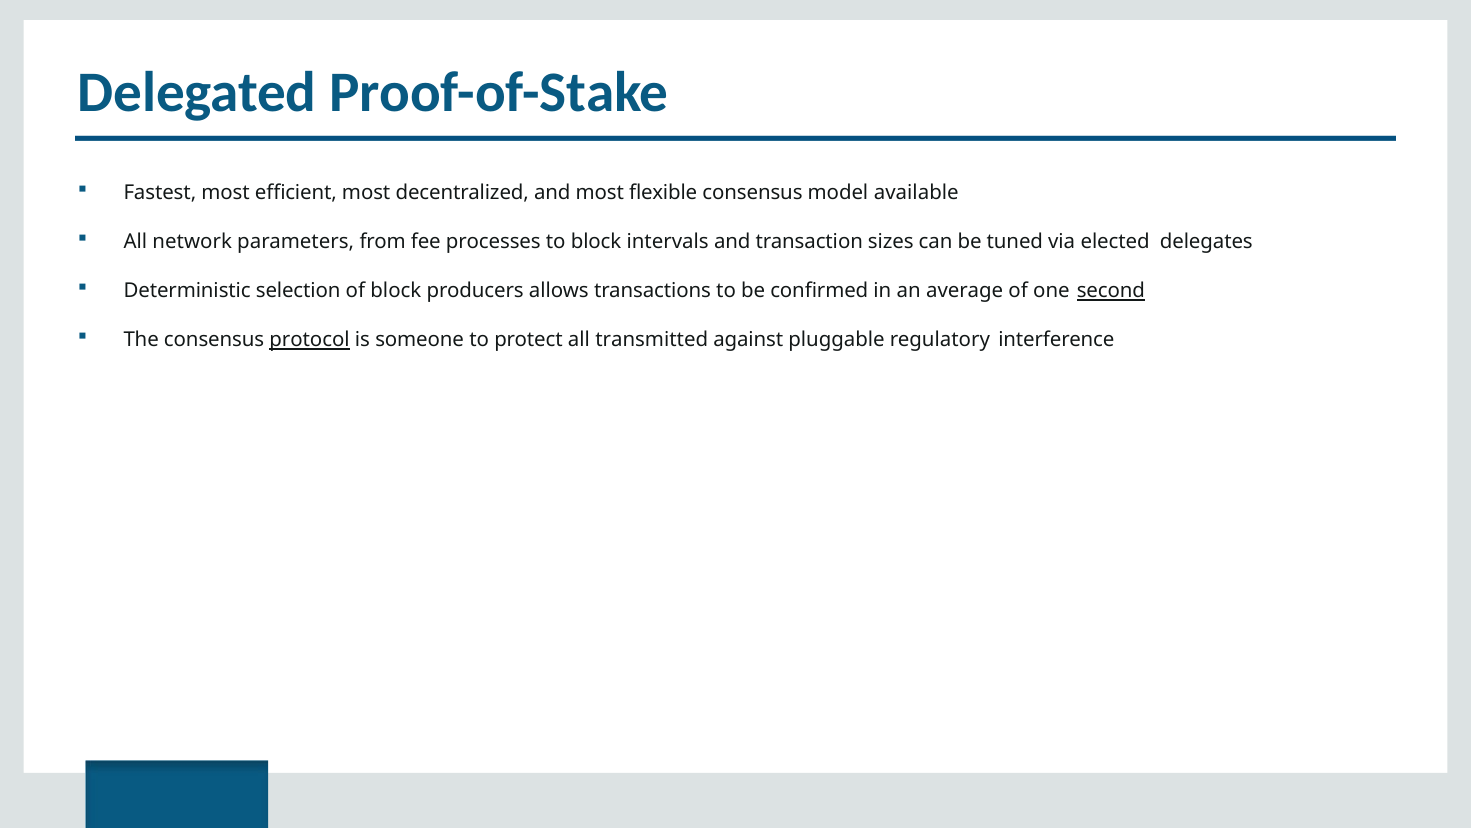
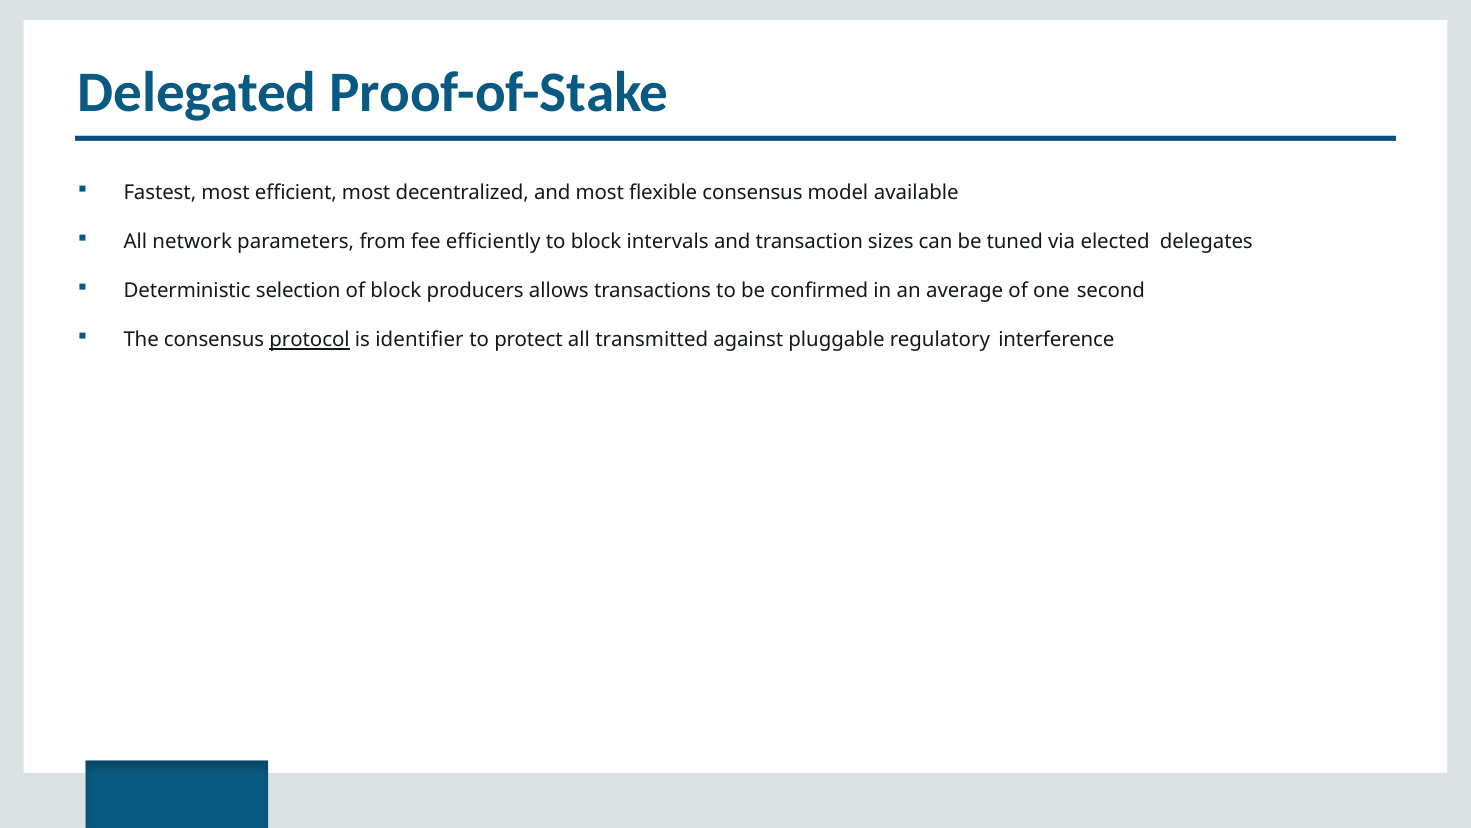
processes: processes -> efficiently (493, 242)
second underline: present -> none (1111, 291)
someone: someone -> identifier (419, 340)
